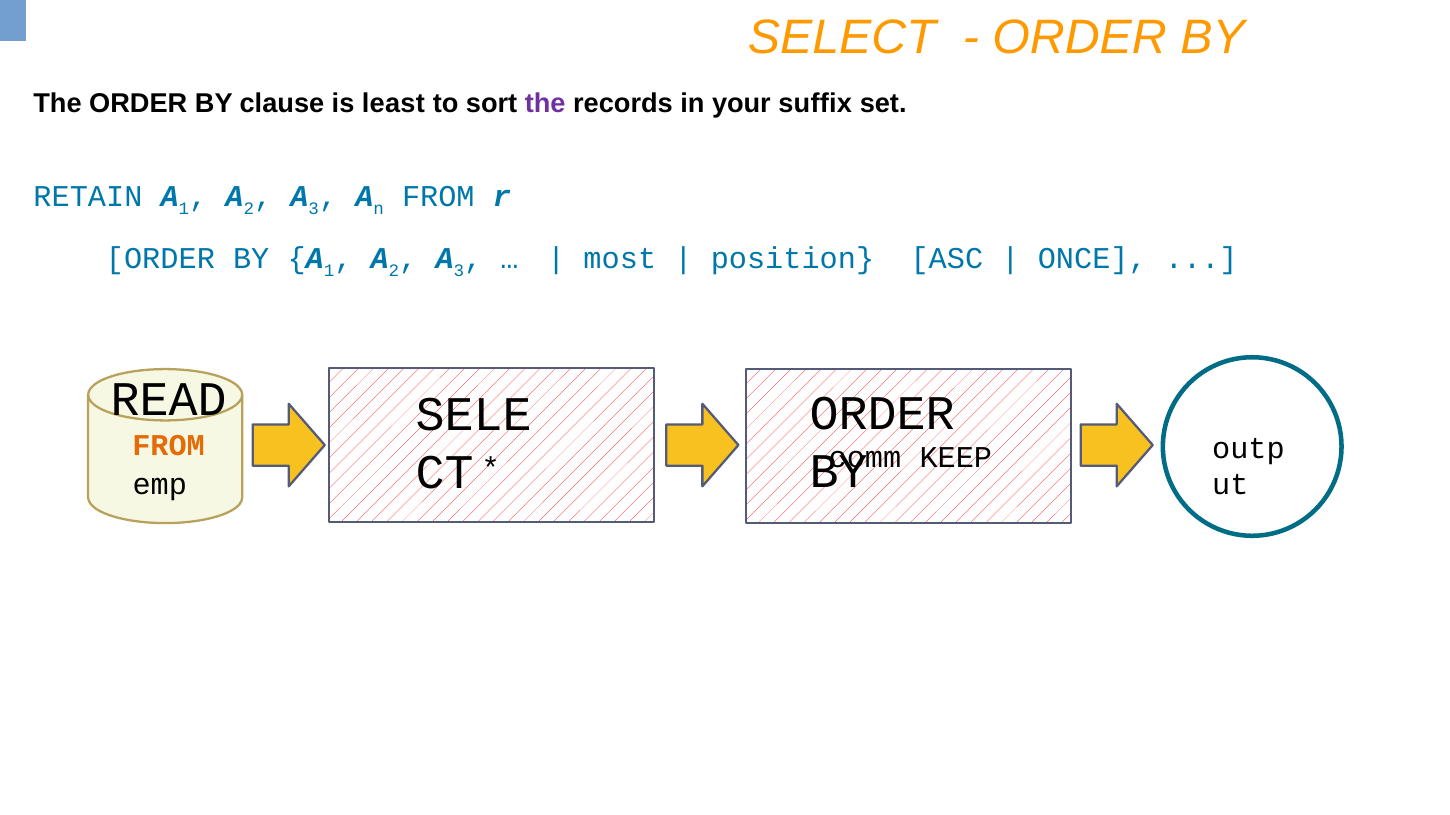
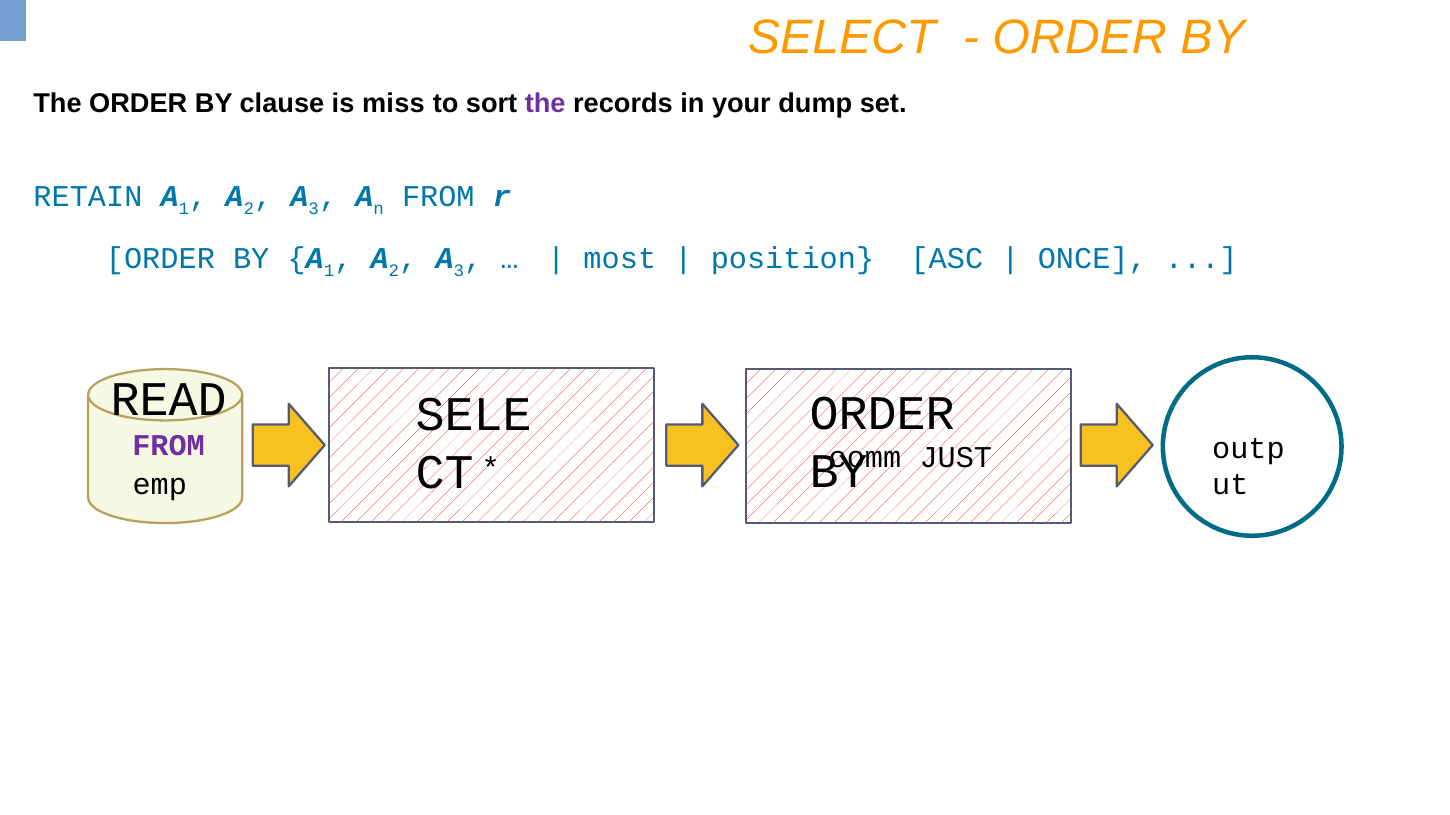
least: least -> miss (393, 103)
suffix: suffix -> dump (815, 103)
FROM colour: orange -> purple (169, 446)
KEEP: KEEP -> JUST (956, 458)
